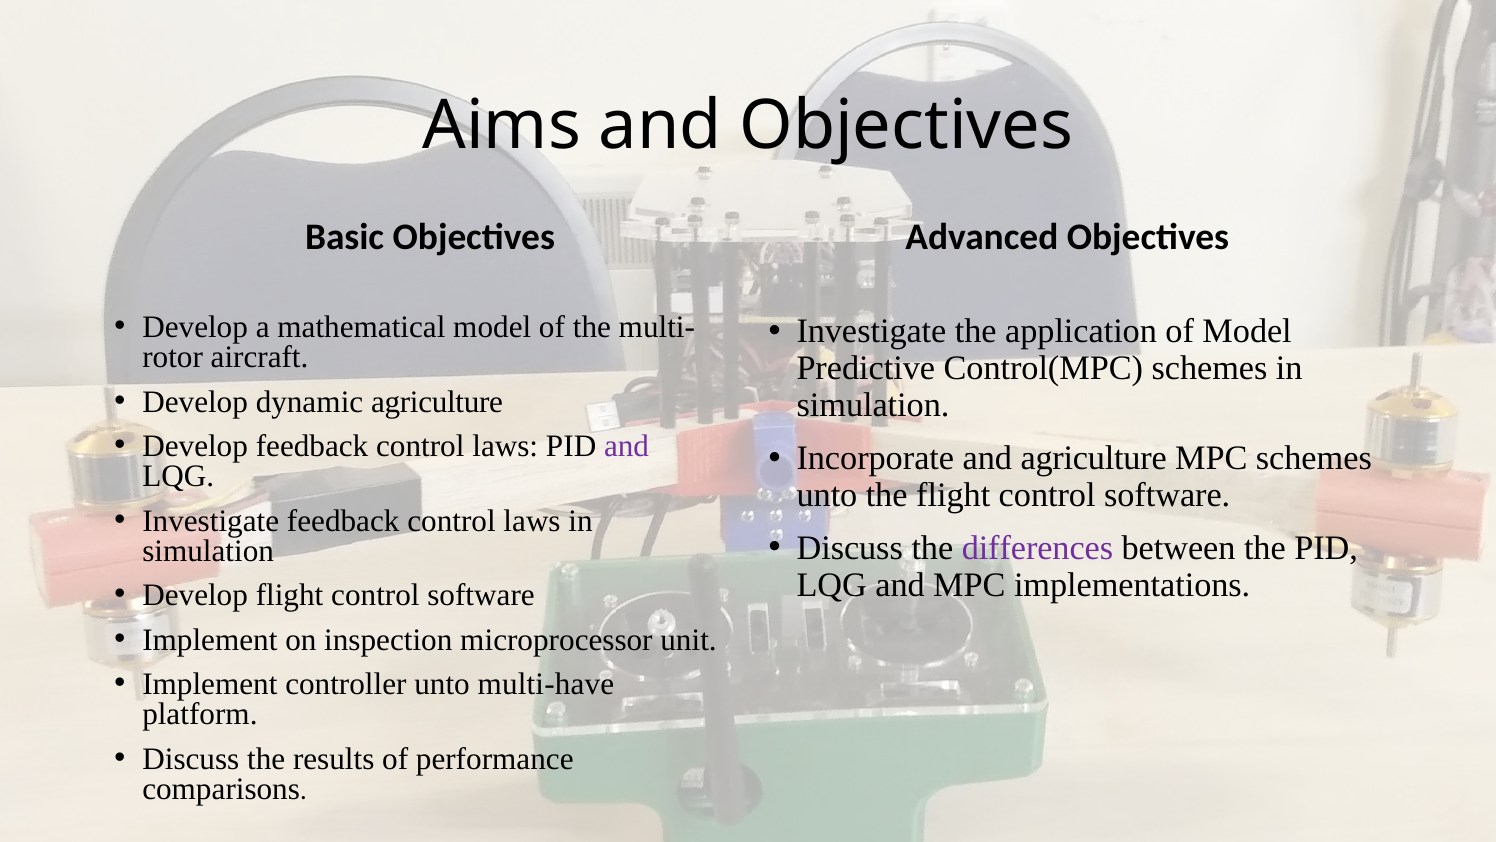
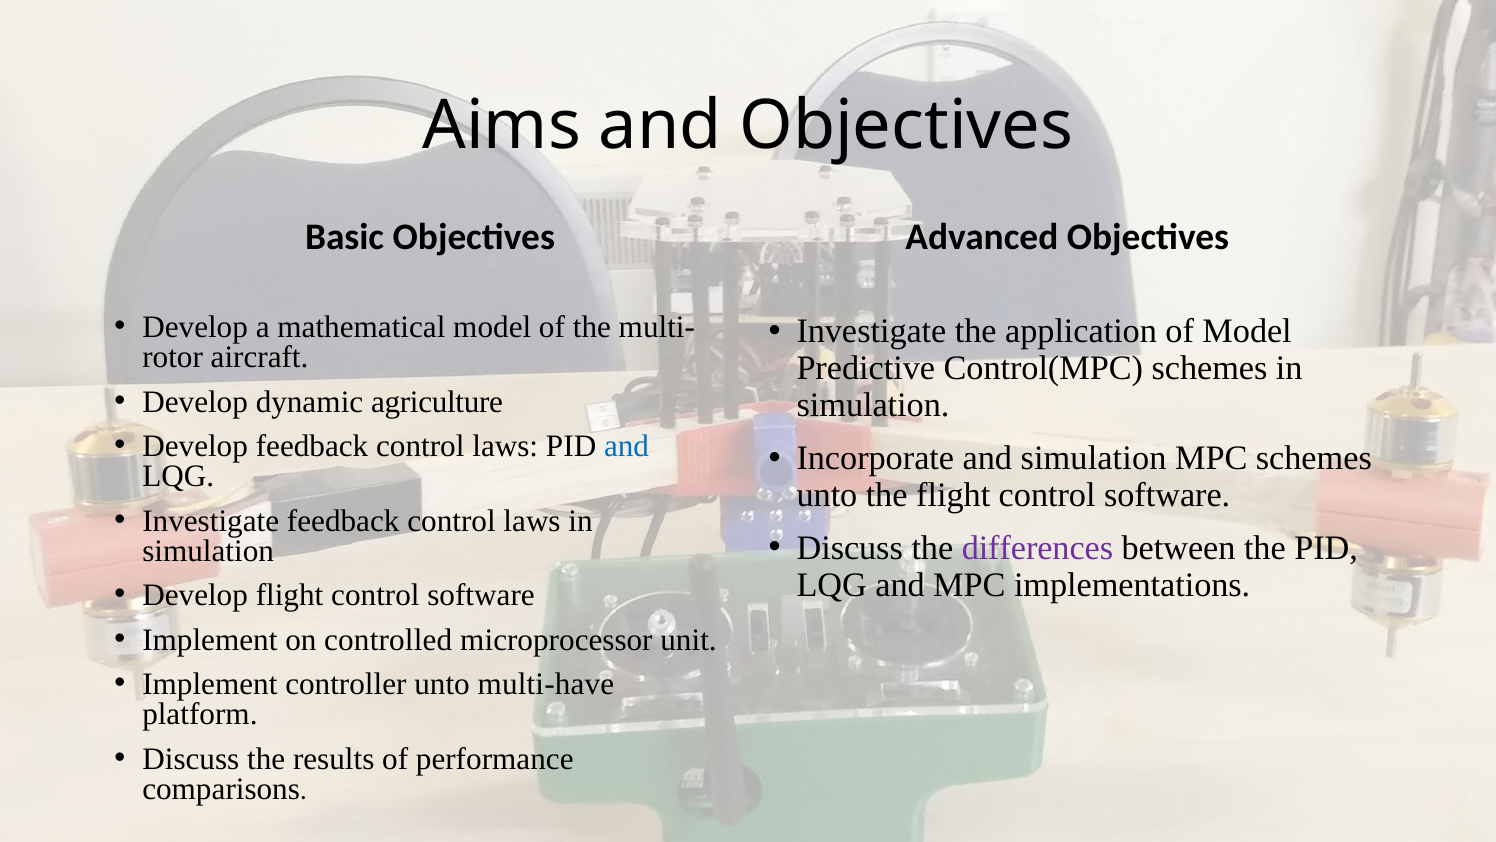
and colour: purple -> blue (627, 446)
and agriculture: agriculture -> simulation (1094, 458)
inspection: inspection -> controlled (388, 639)
